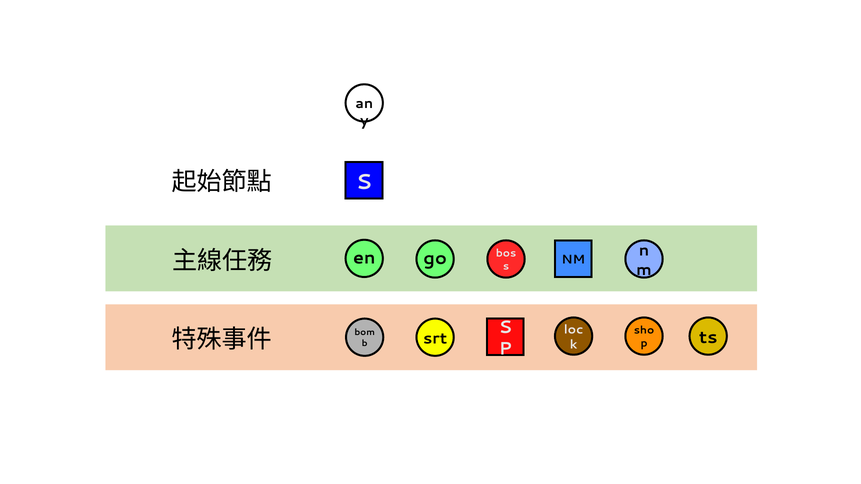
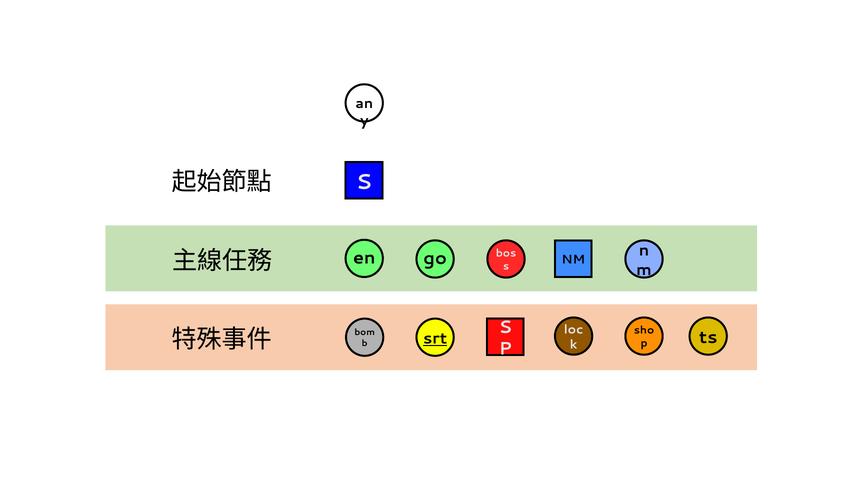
srt underline: none -> present (435, 339)
